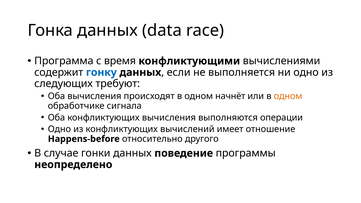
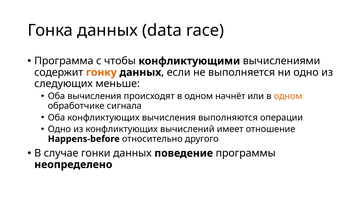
время: время -> чтобы (120, 61)
гонку colour: blue -> orange (101, 72)
требуют: требуют -> меньше (118, 84)
